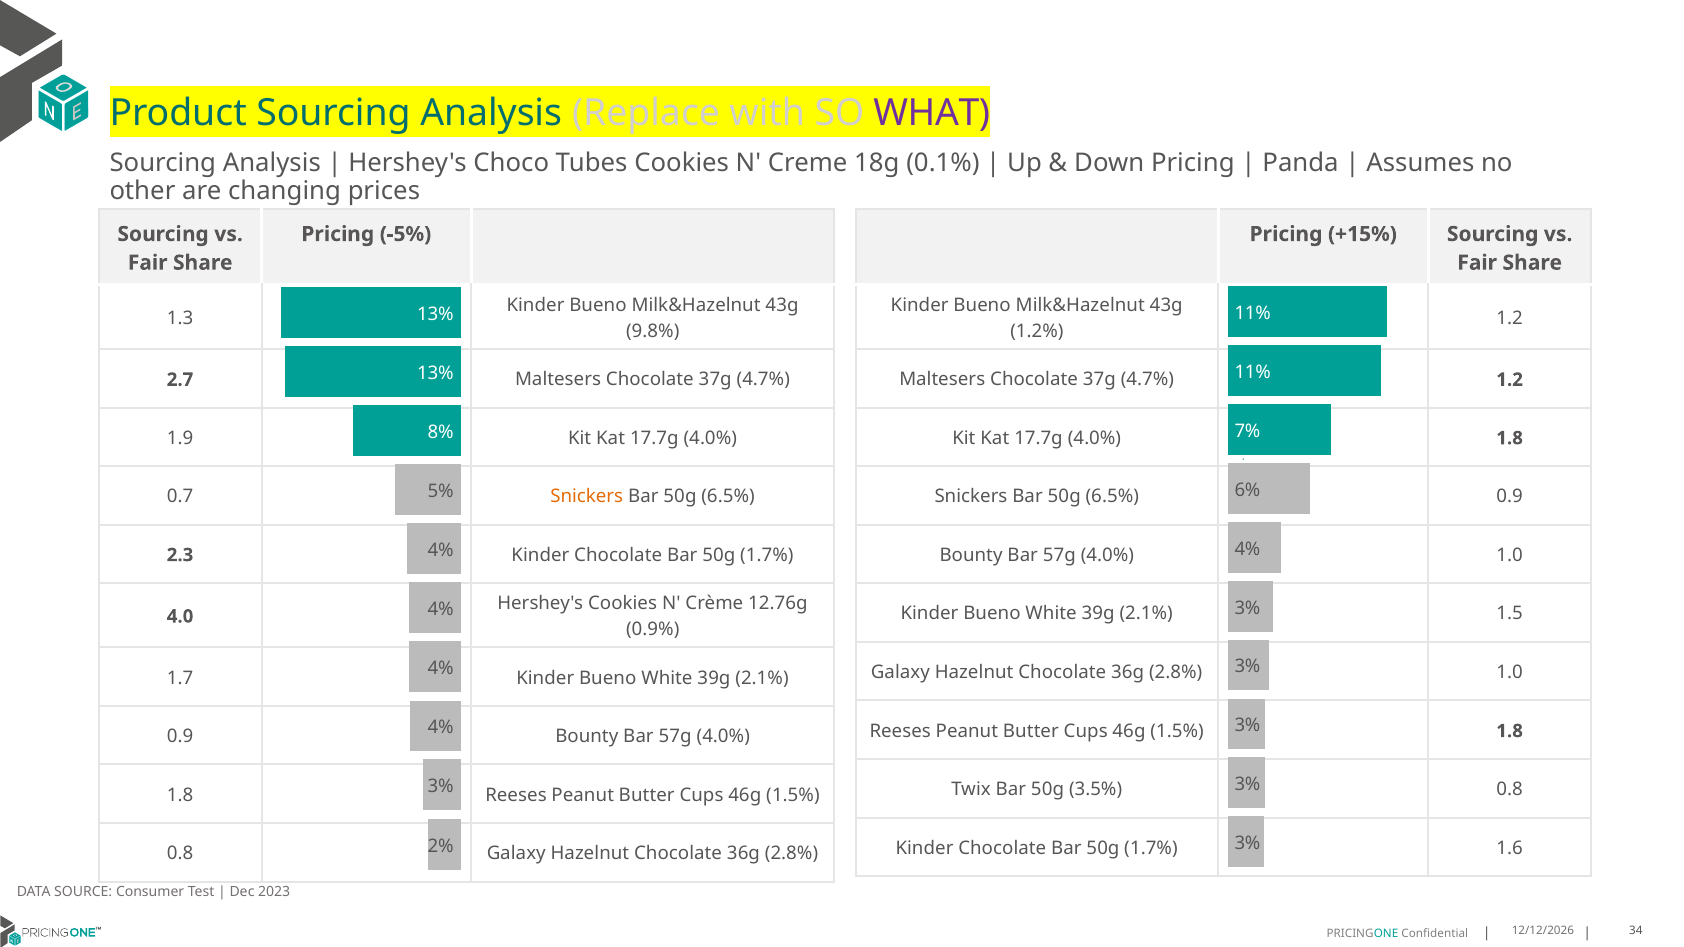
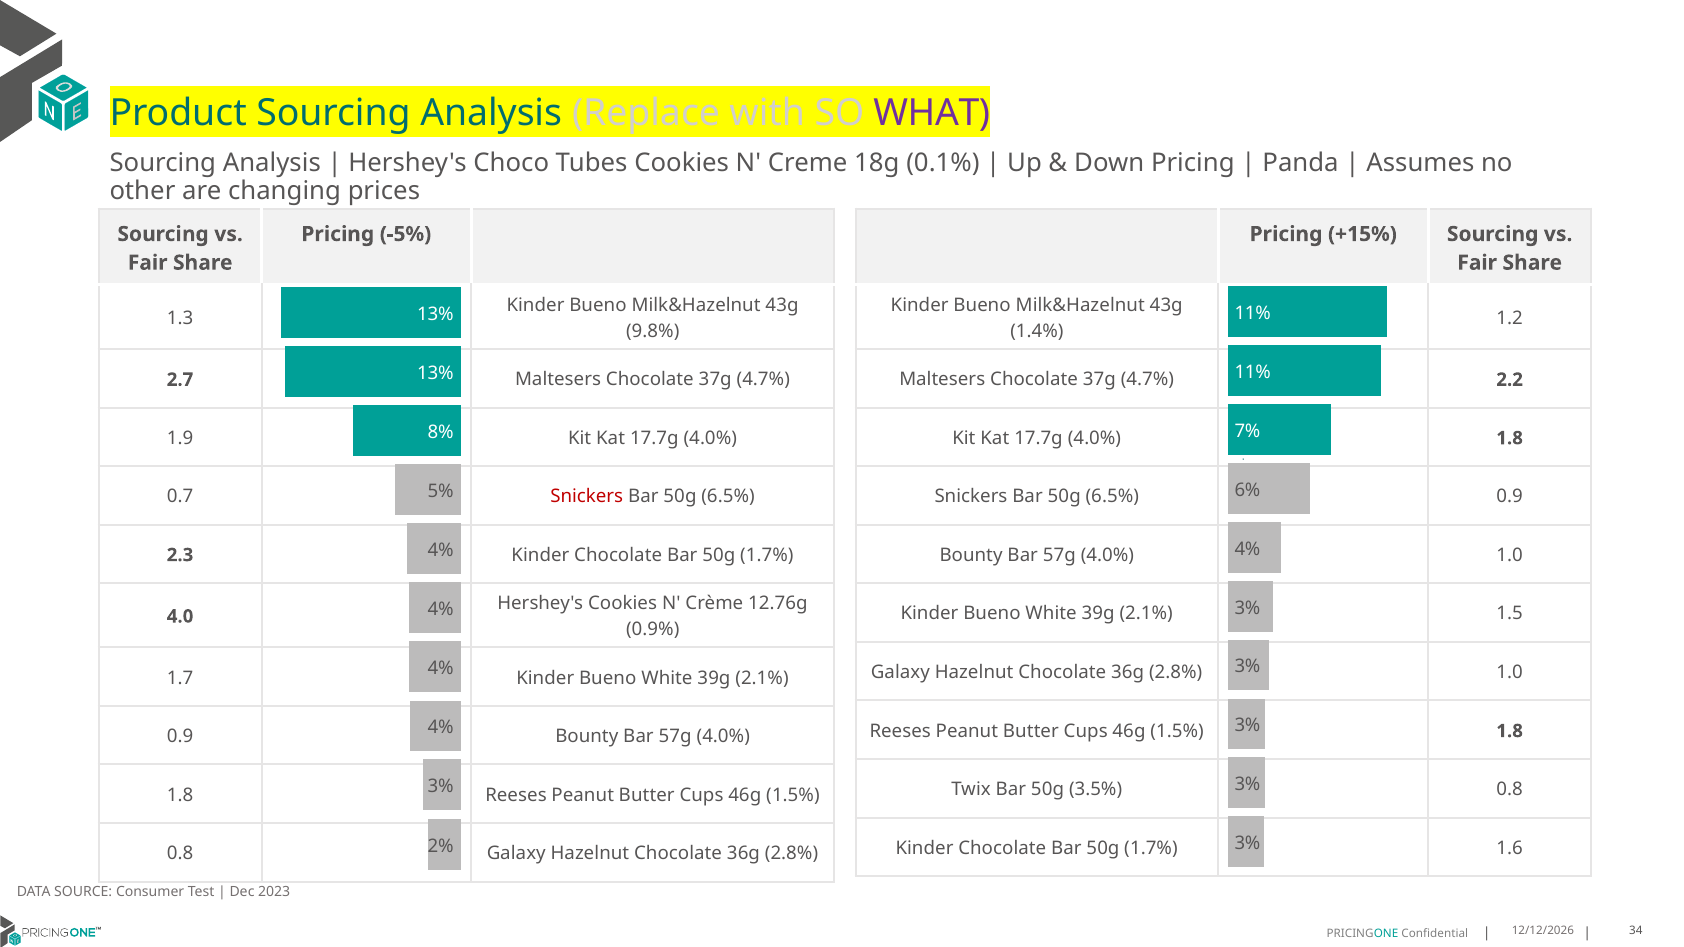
1.2%: 1.2% -> 1.4% (1037, 331)
4.7% 1.2: 1.2 -> 2.2 (1510, 380)
Snickers colour: orange -> red (587, 497)
